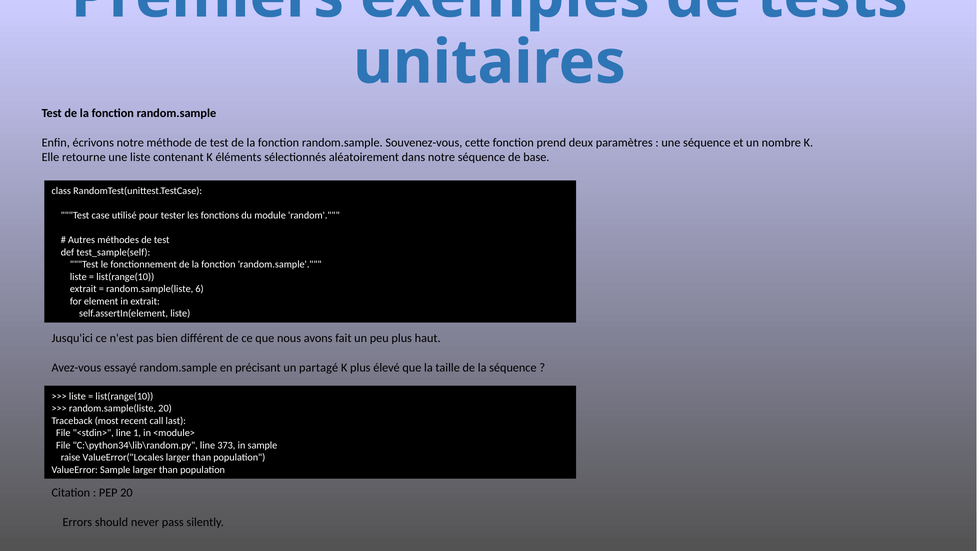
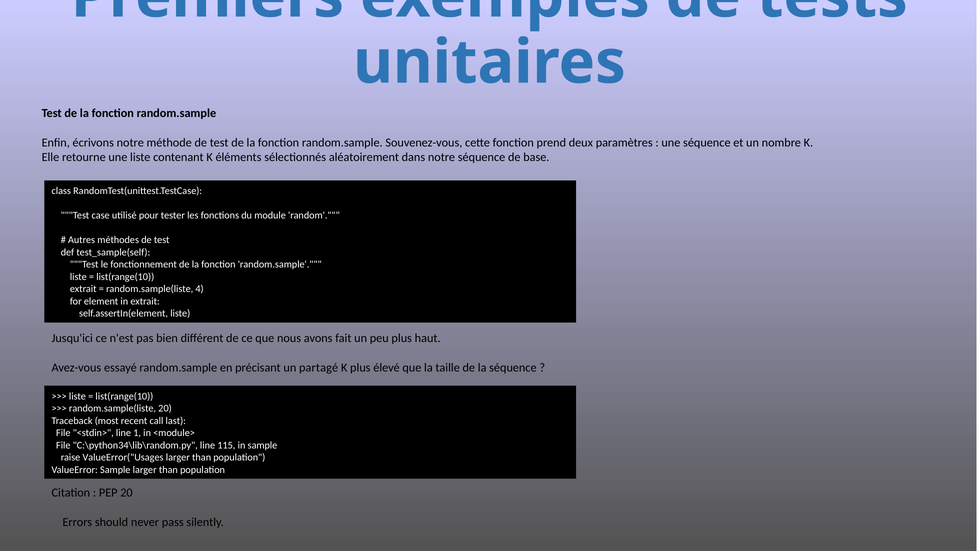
6: 6 -> 4 (200, 289)
373: 373 -> 115 (226, 445)
ValueError("Locales: ValueError("Locales -> ValueError("Usages (123, 457)
